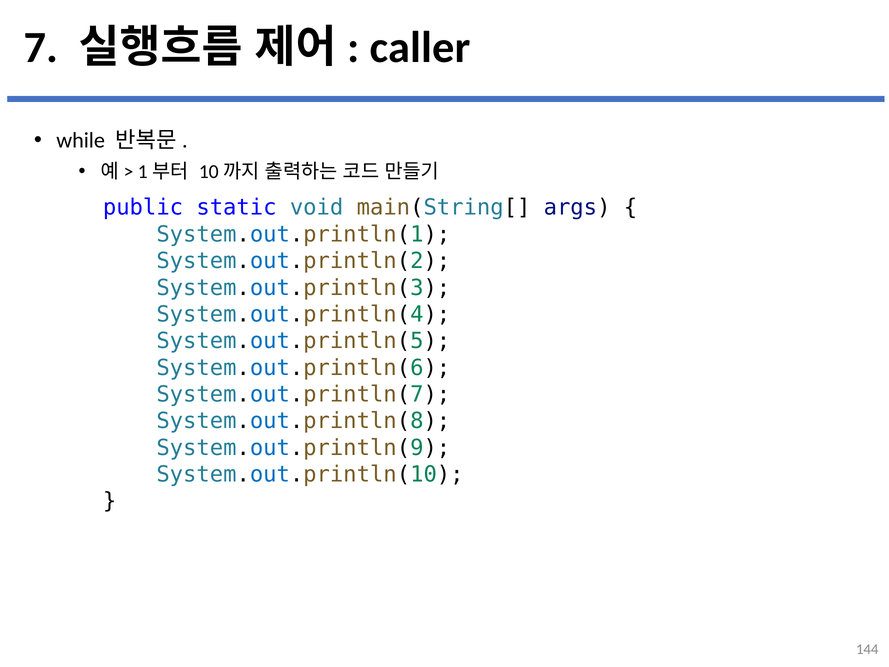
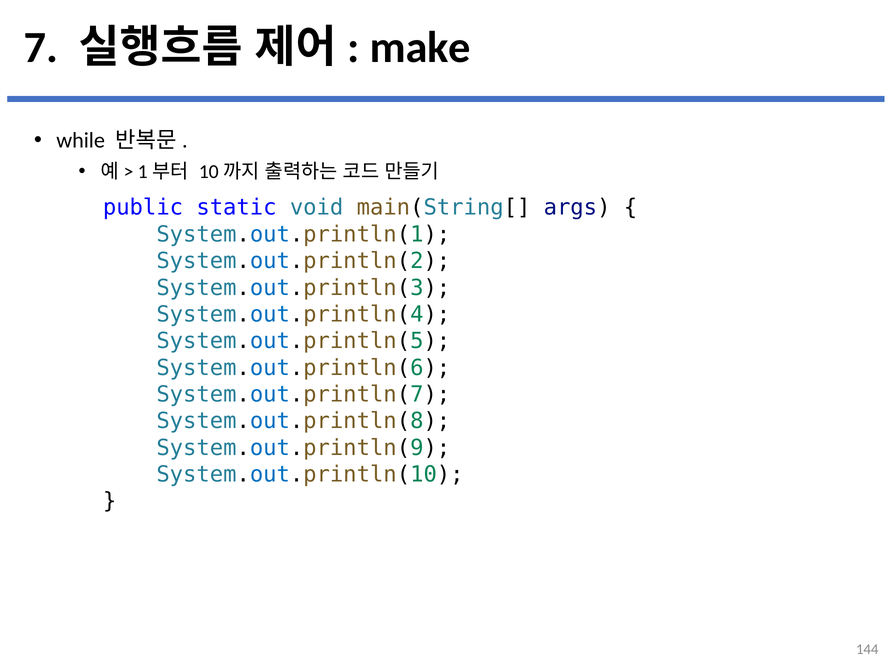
caller: caller -> make (420, 48)
